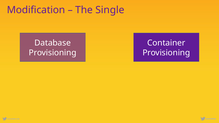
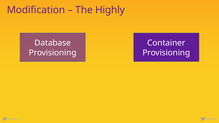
Single: Single -> Highly (110, 10)
